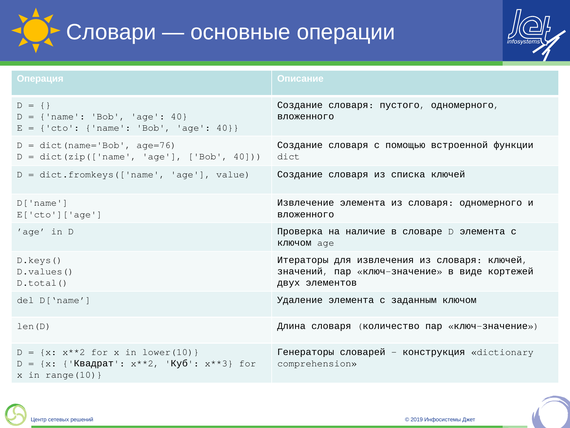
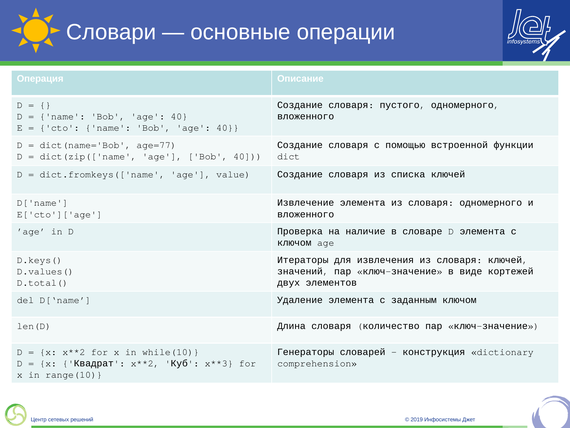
age=76: age=76 -> age=77 (156, 145)
lower(10: lower(10 -> while(10 (171, 352)
